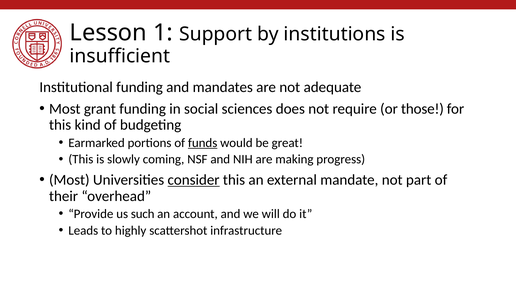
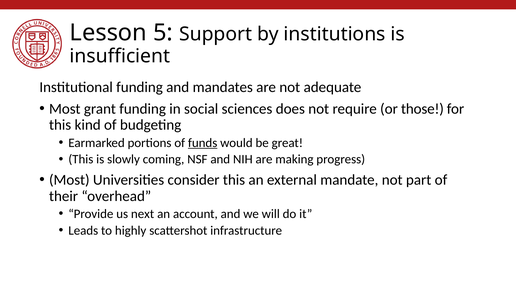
1: 1 -> 5 (163, 33)
consider underline: present -> none (194, 180)
such: such -> next (143, 214)
